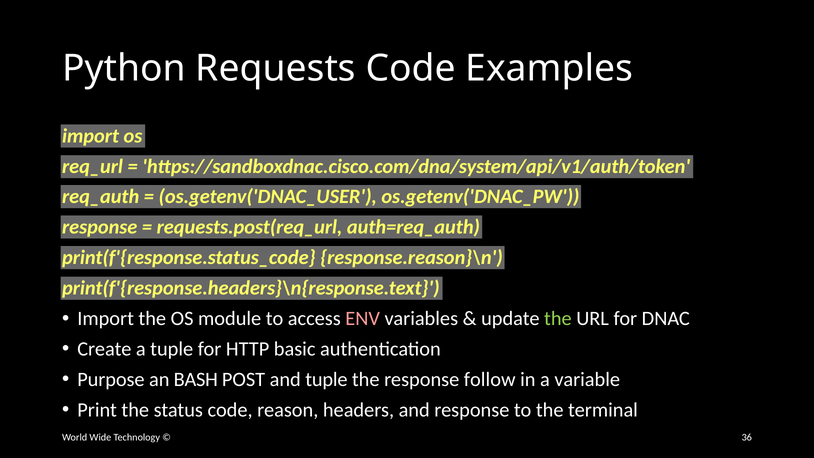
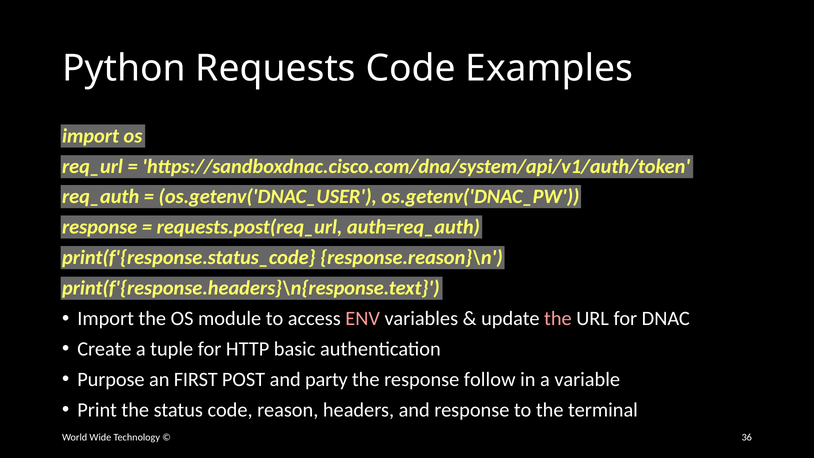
the colour: light green -> pink (558, 319)
BASH: BASH -> FIRST (196, 379)
and tuple: tuple -> party (326, 379)
